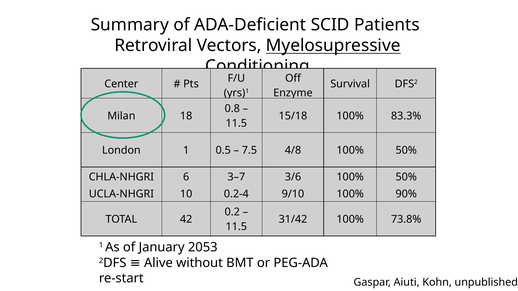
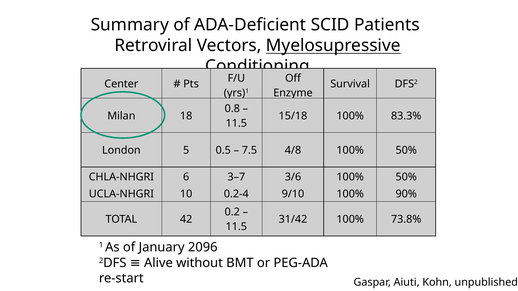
London 1: 1 -> 5 (186, 151)
2053: 2053 -> 2096 (203, 248)
